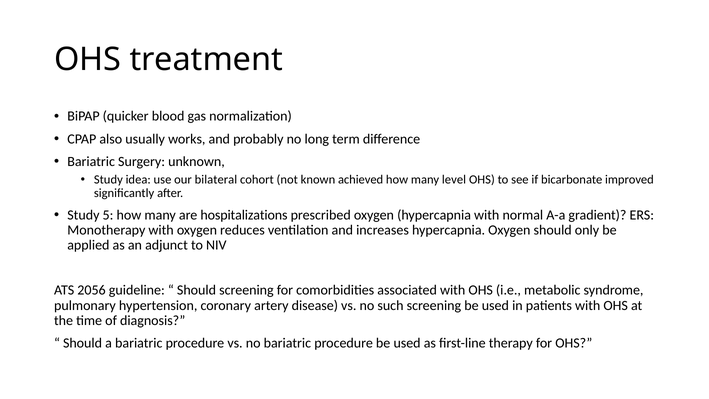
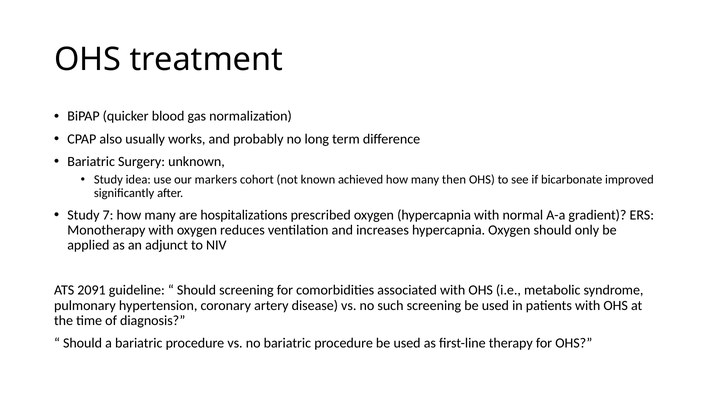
bilateral: bilateral -> markers (216, 179)
level: level -> then (454, 179)
5: 5 -> 7 (108, 215)
2056: 2056 -> 2091 (92, 290)
